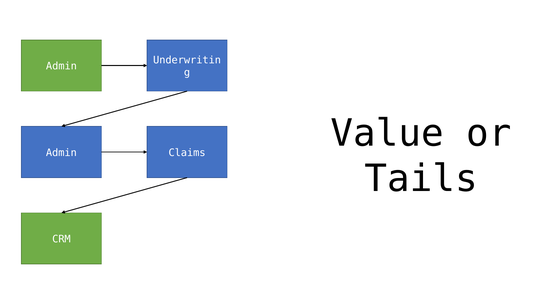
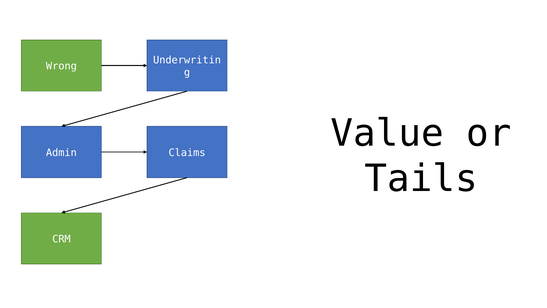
Admin: Admin -> Wrong (61, 66)
